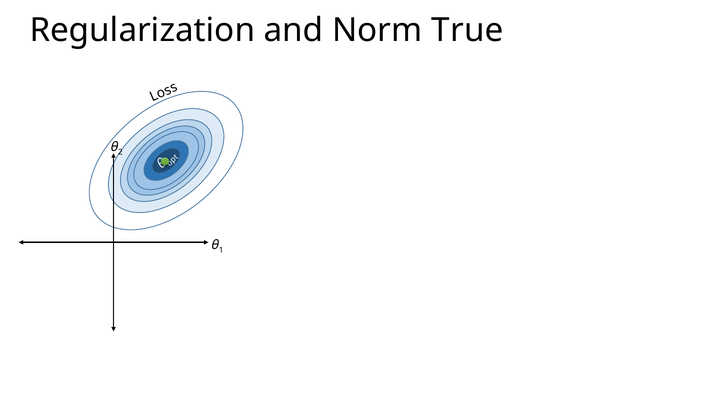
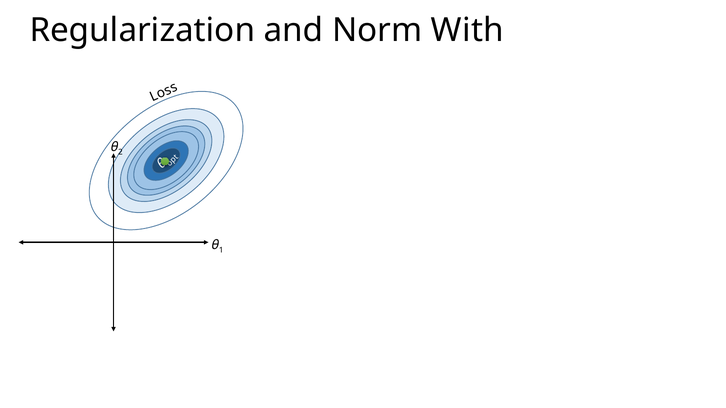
True: True -> With (467, 31)
